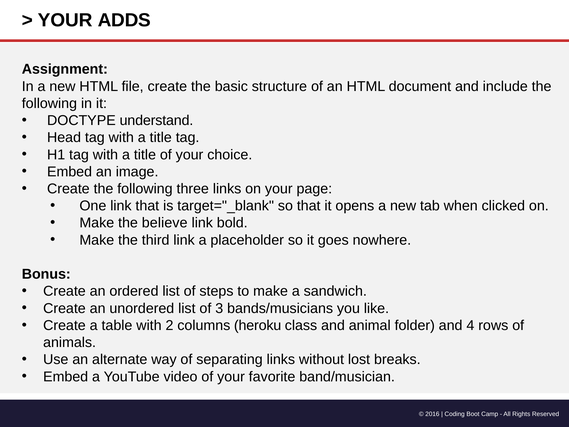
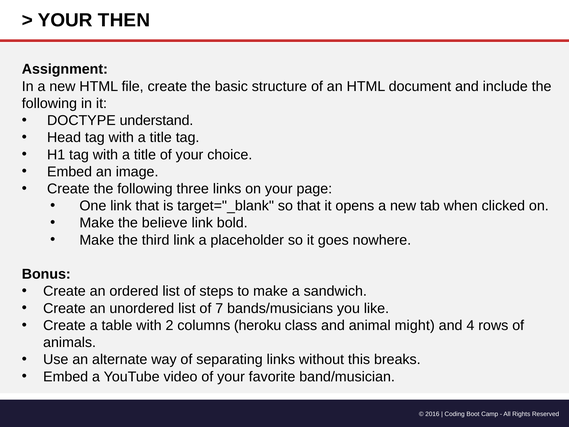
ADDS: ADDS -> THEN (124, 20)
3: 3 -> 7 (219, 308)
folder: folder -> might (415, 325)
lost: lost -> this (359, 359)
